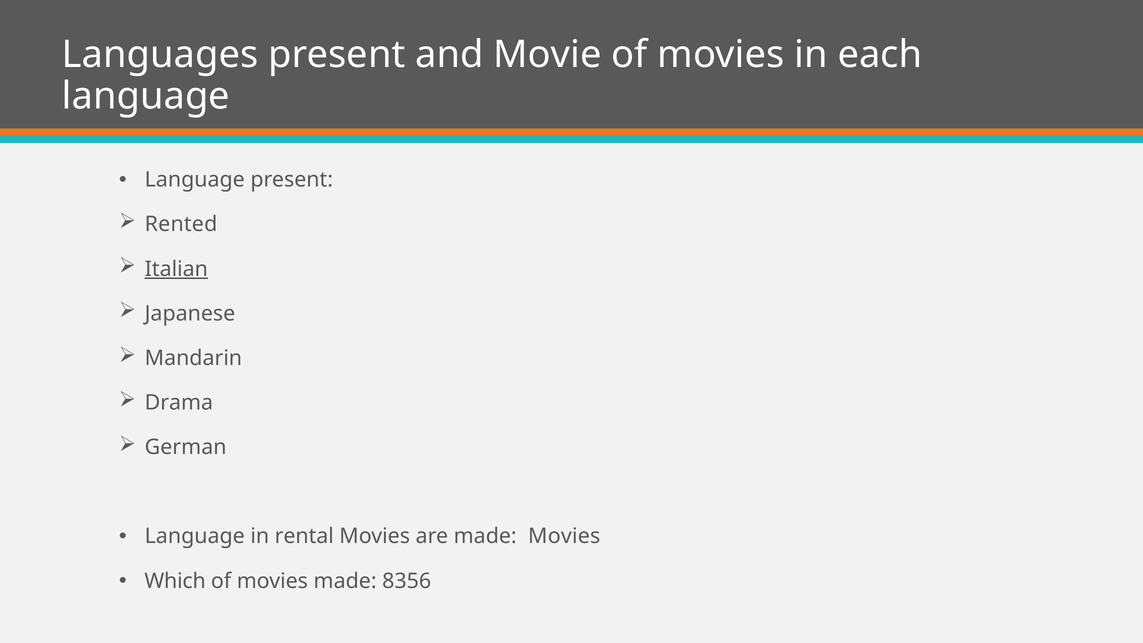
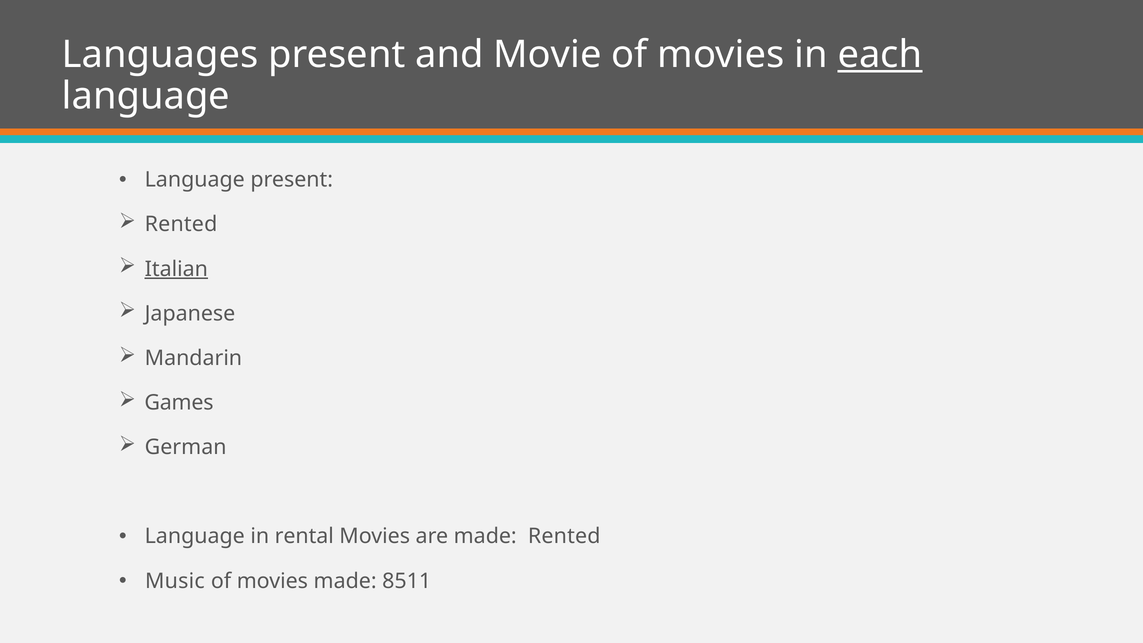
each underline: none -> present (880, 55)
Drama: Drama -> Games (179, 403)
made Movies: Movies -> Rented (564, 536)
Which: Which -> Music (175, 581)
8356: 8356 -> 8511 (407, 581)
